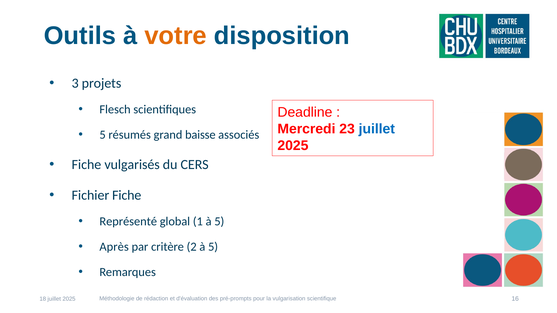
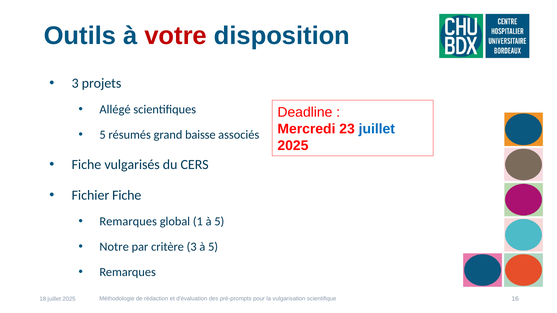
votre colour: orange -> red (176, 36)
Flesch: Flesch -> Allégé (115, 110)
Représenté: Représenté -> Remarques (128, 222)
Après: Après -> Notre (114, 247)
critère 2: 2 -> 3 (192, 247)
